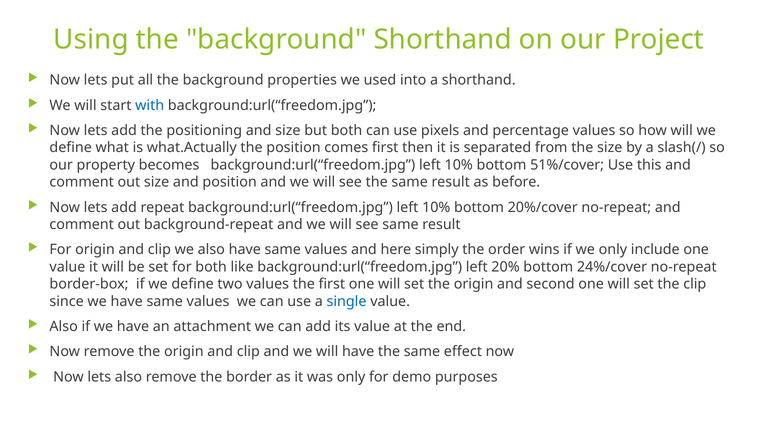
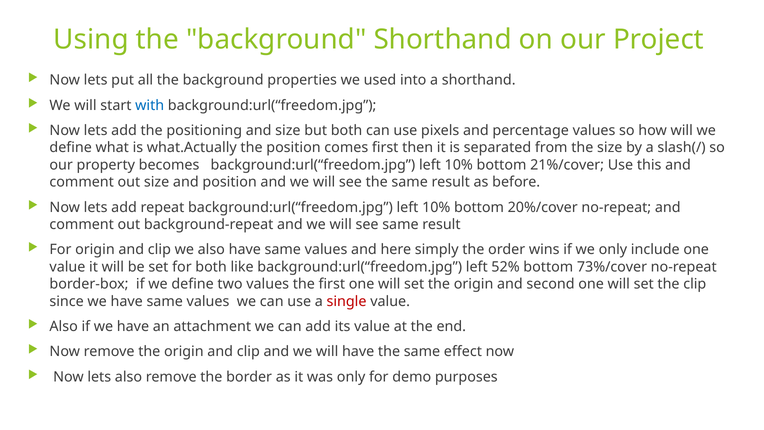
51%/cover: 51%/cover -> 21%/cover (567, 165)
20%: 20% -> 52% (506, 267)
24%/cover: 24%/cover -> 73%/cover (612, 267)
single colour: blue -> red (347, 301)
